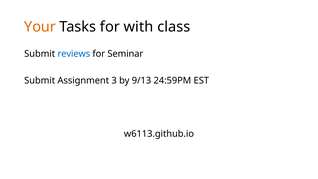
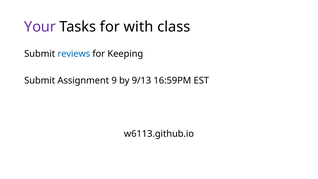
Your colour: orange -> purple (40, 27)
Seminar: Seminar -> Keeping (125, 54)
3: 3 -> 9 (114, 80)
24:59PM: 24:59PM -> 16:59PM (172, 80)
